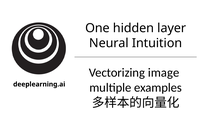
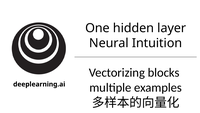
image: image -> blocks (164, 72)
